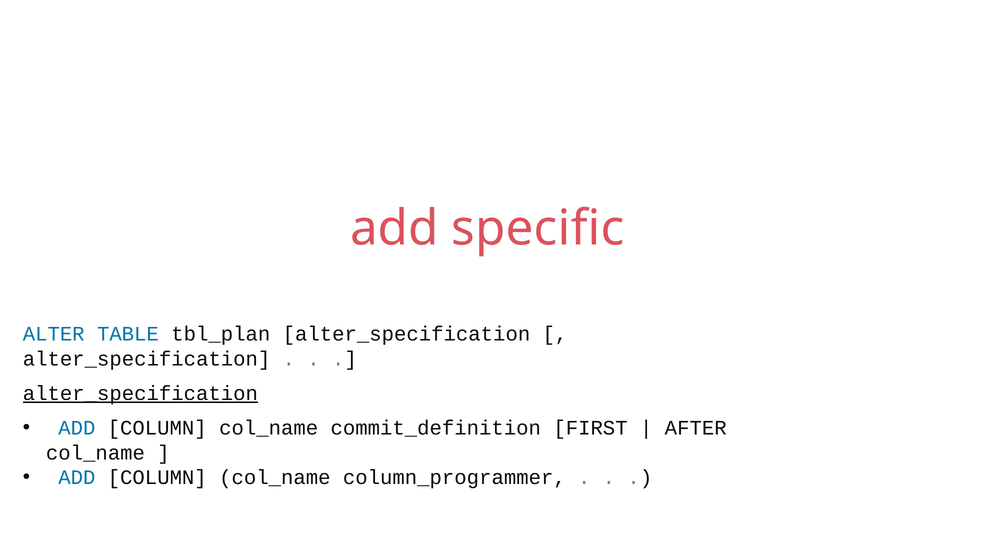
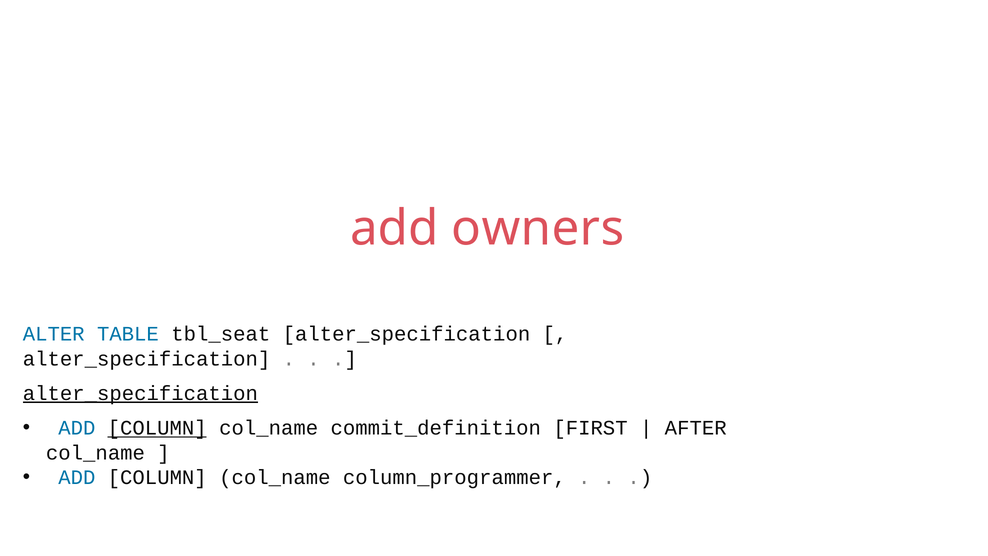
specific: specific -> owners (538, 228)
tbl_plan: tbl_plan -> tbl_seat (221, 334)
COLUMN underline: none -> present (157, 428)
